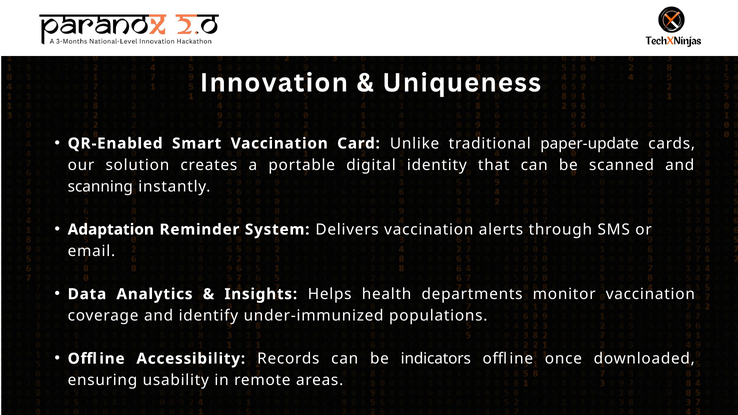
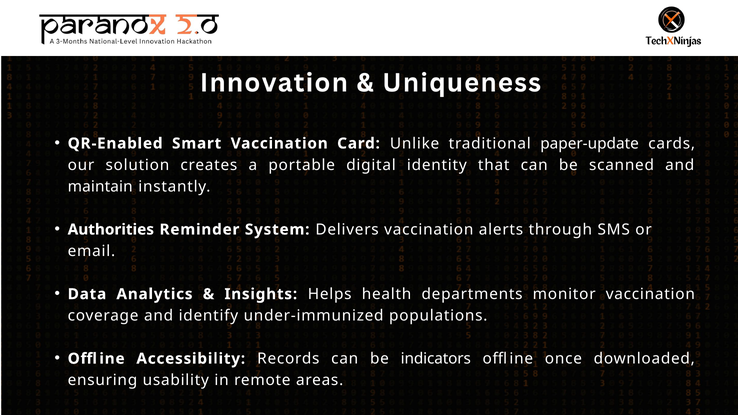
scanning: scanning -> maintain (100, 187)
Adaptation: Adaptation -> Authorities (111, 230)
